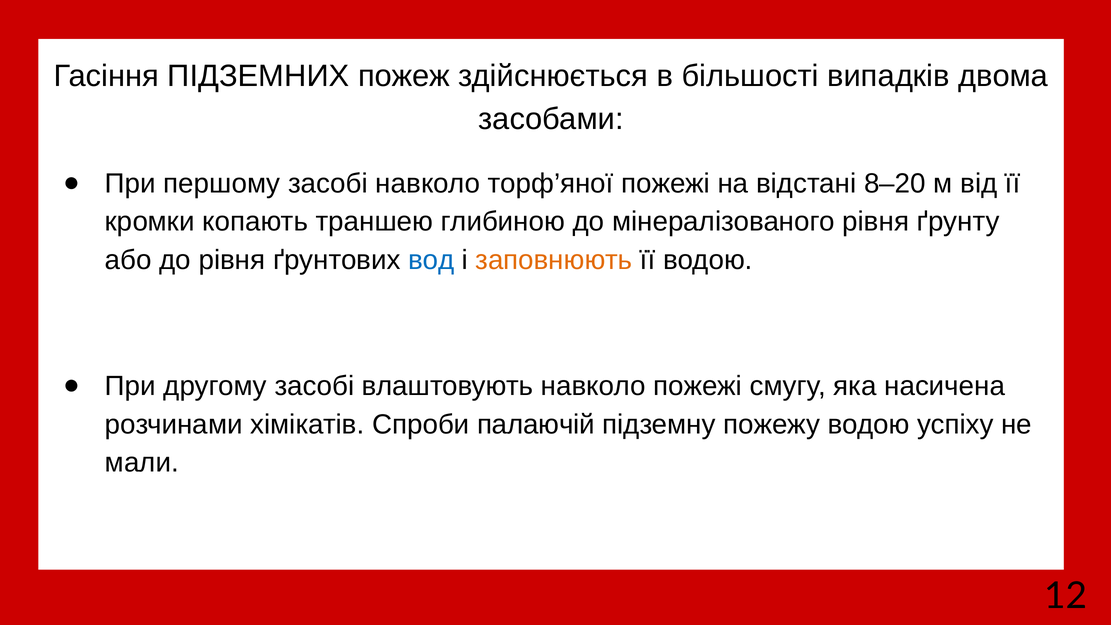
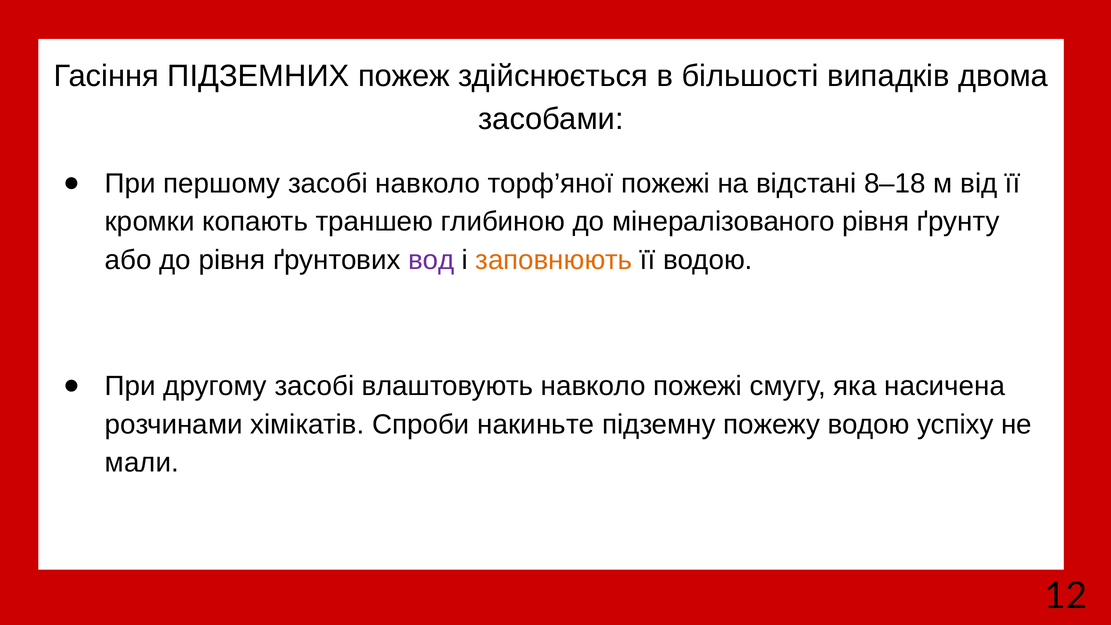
8–20: 8–20 -> 8–18 (895, 183)
вод colour: blue -> purple (431, 260)
палаючій: палаючій -> накиньте (536, 424)
